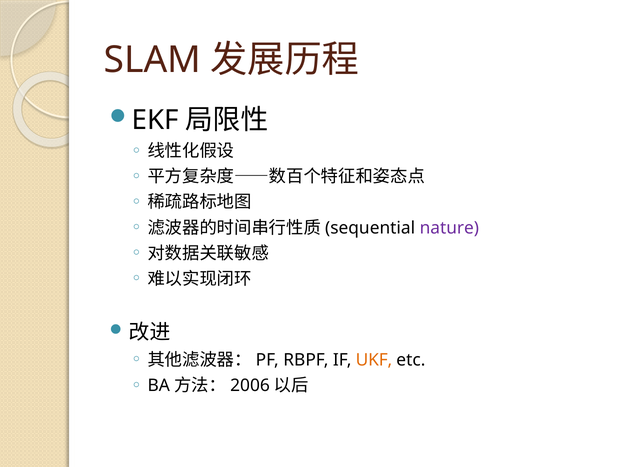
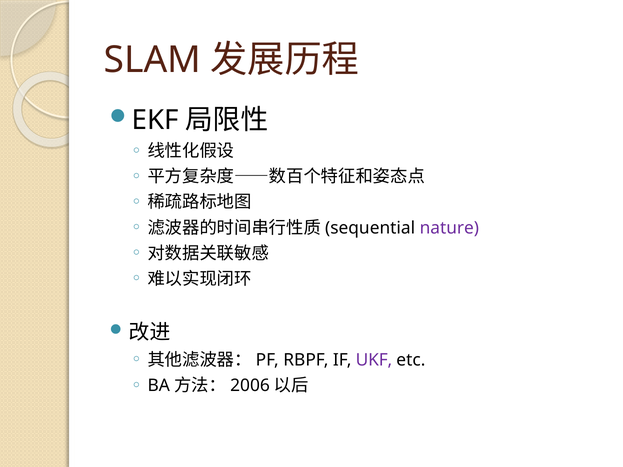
UKF colour: orange -> purple (374, 360)
